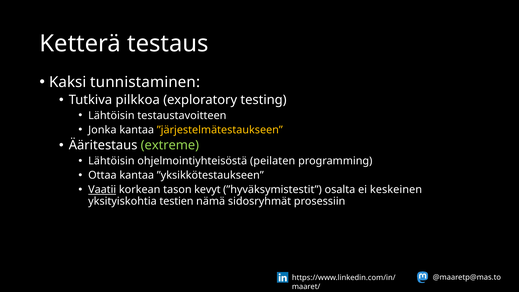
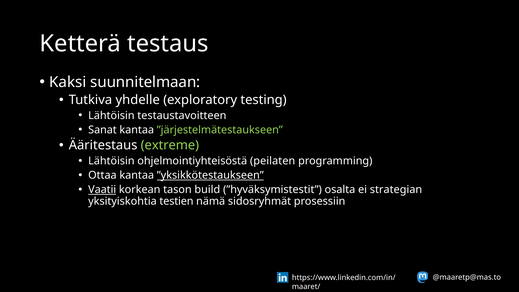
tunnistaminen: tunnistaminen -> suunnitelmaan (145, 82)
pilkkoa: pilkkoa -> yhdelle (138, 100)
Jonka: Jonka -> Sanat (102, 130)
”järjestelmätestaukseen colour: yellow -> light green (220, 130)
”yksikkötestaukseen underline: none -> present (210, 175)
kevyt: kevyt -> build (207, 190)
keskeinen: keskeinen -> strategian (396, 190)
